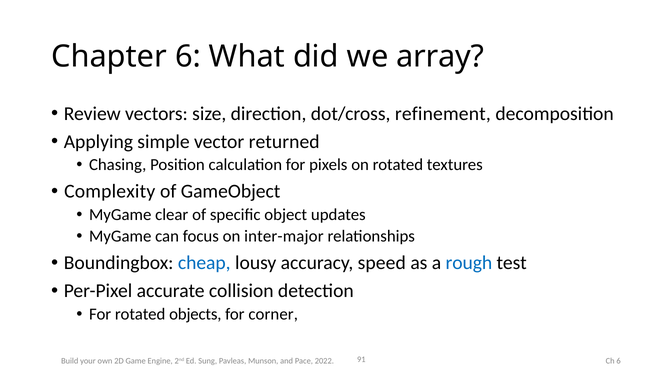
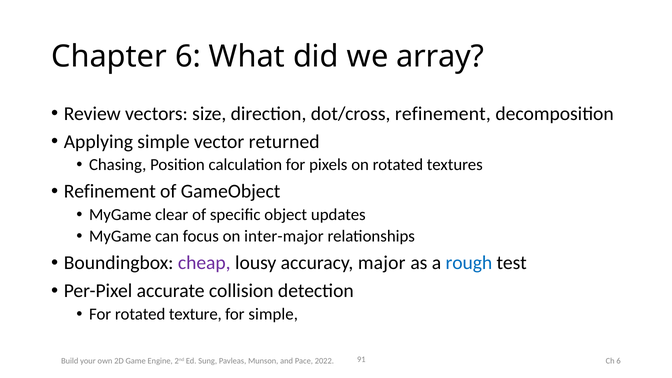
Complexity: Complexity -> Refinement (110, 191)
cheap colour: blue -> purple (204, 263)
speed: speed -> major (382, 263)
objects: objects -> texture (195, 314)
for corner: corner -> simple (273, 314)
